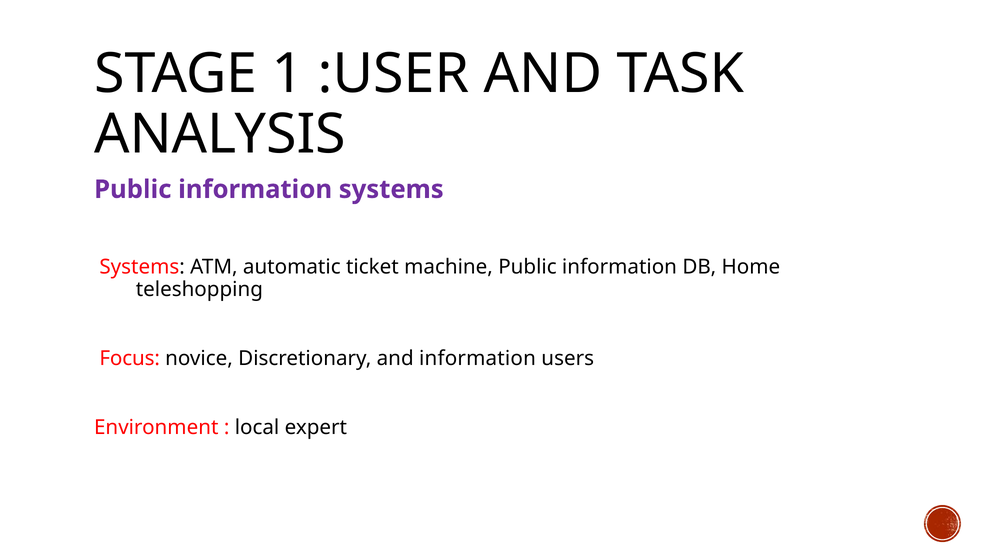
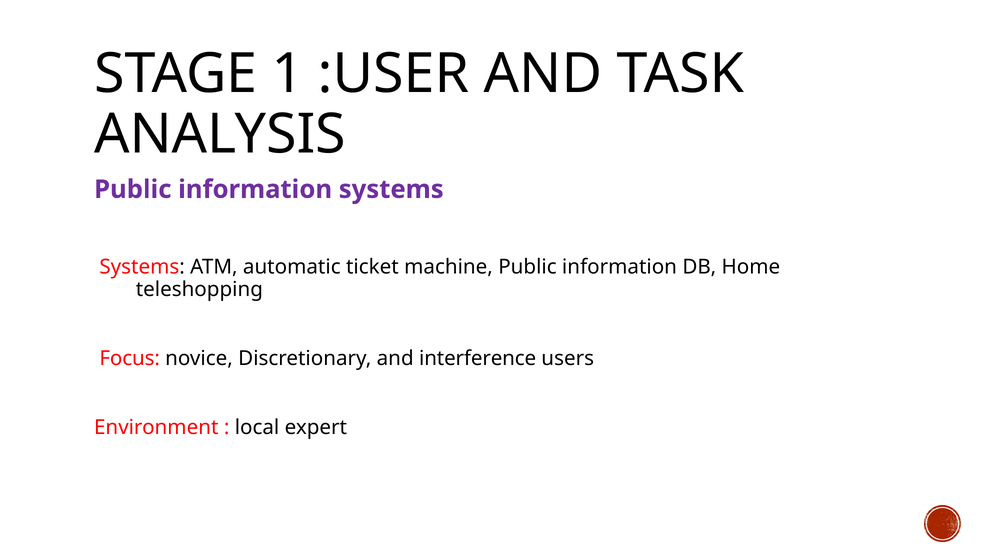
and information: information -> interference (478, 358)
